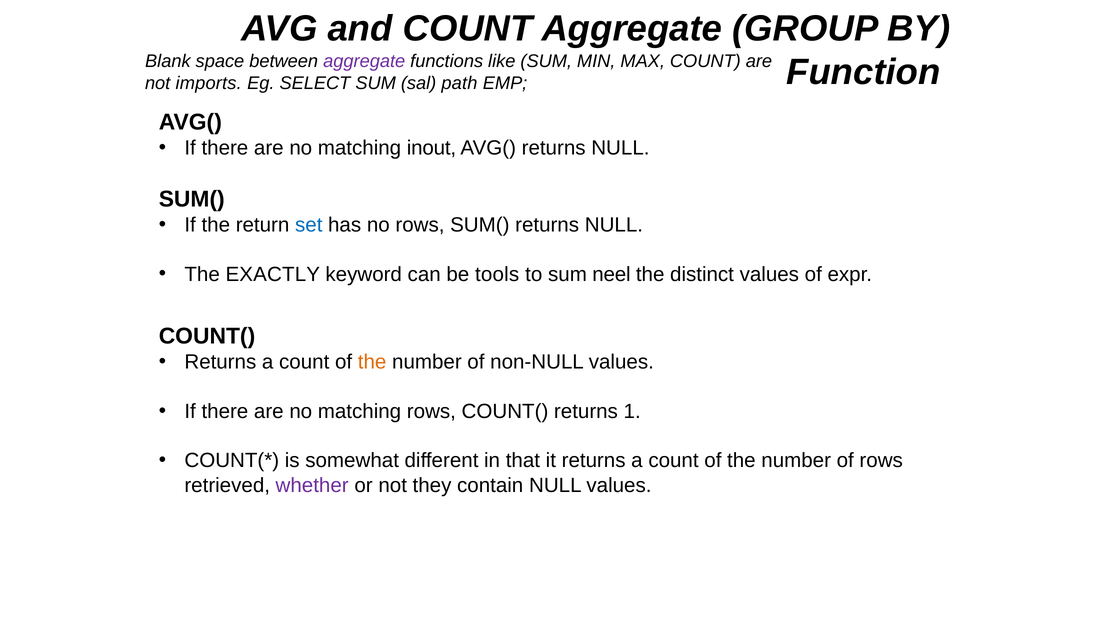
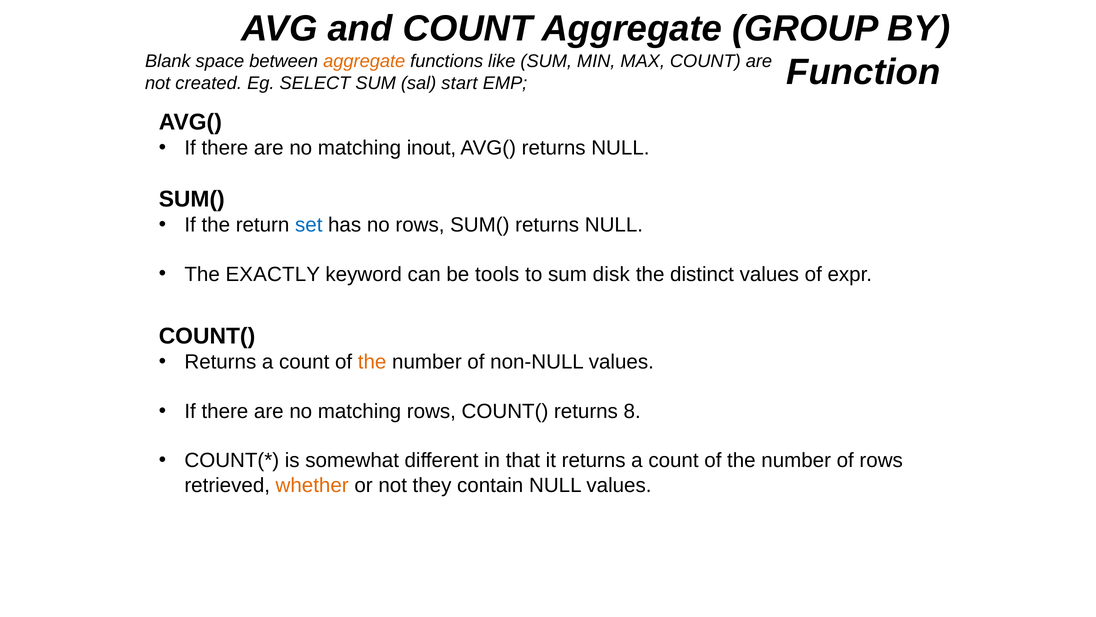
aggregate colour: purple -> orange (364, 61)
imports: imports -> created (209, 83)
path: path -> start (459, 83)
neel: neel -> disk (611, 274)
1: 1 -> 8 (632, 411)
whether colour: purple -> orange (312, 485)
